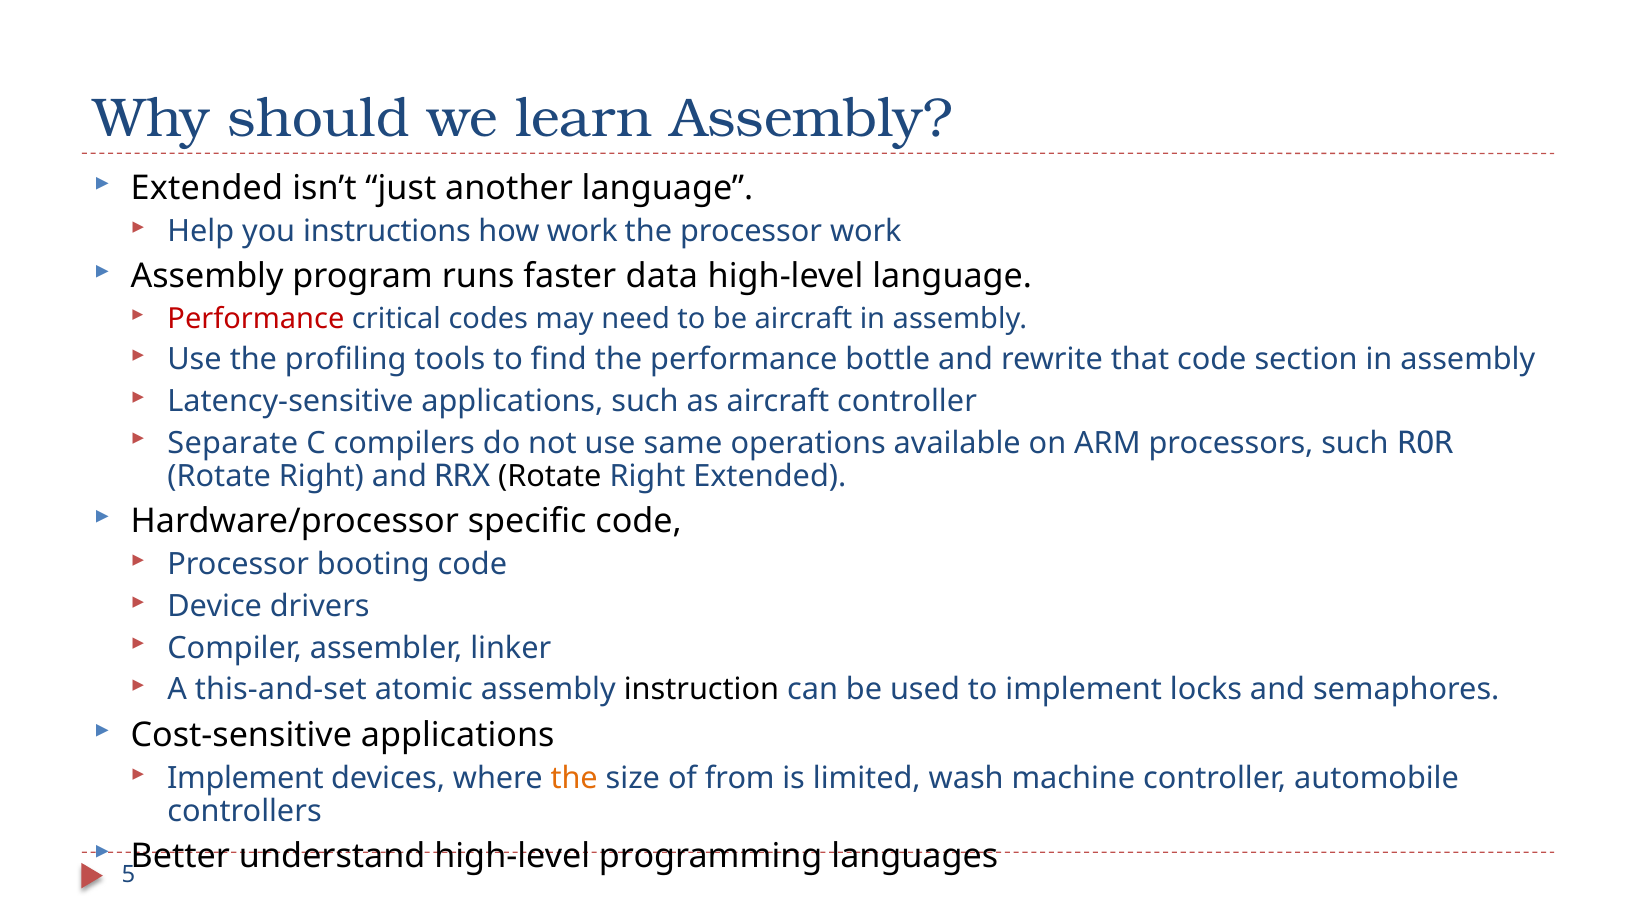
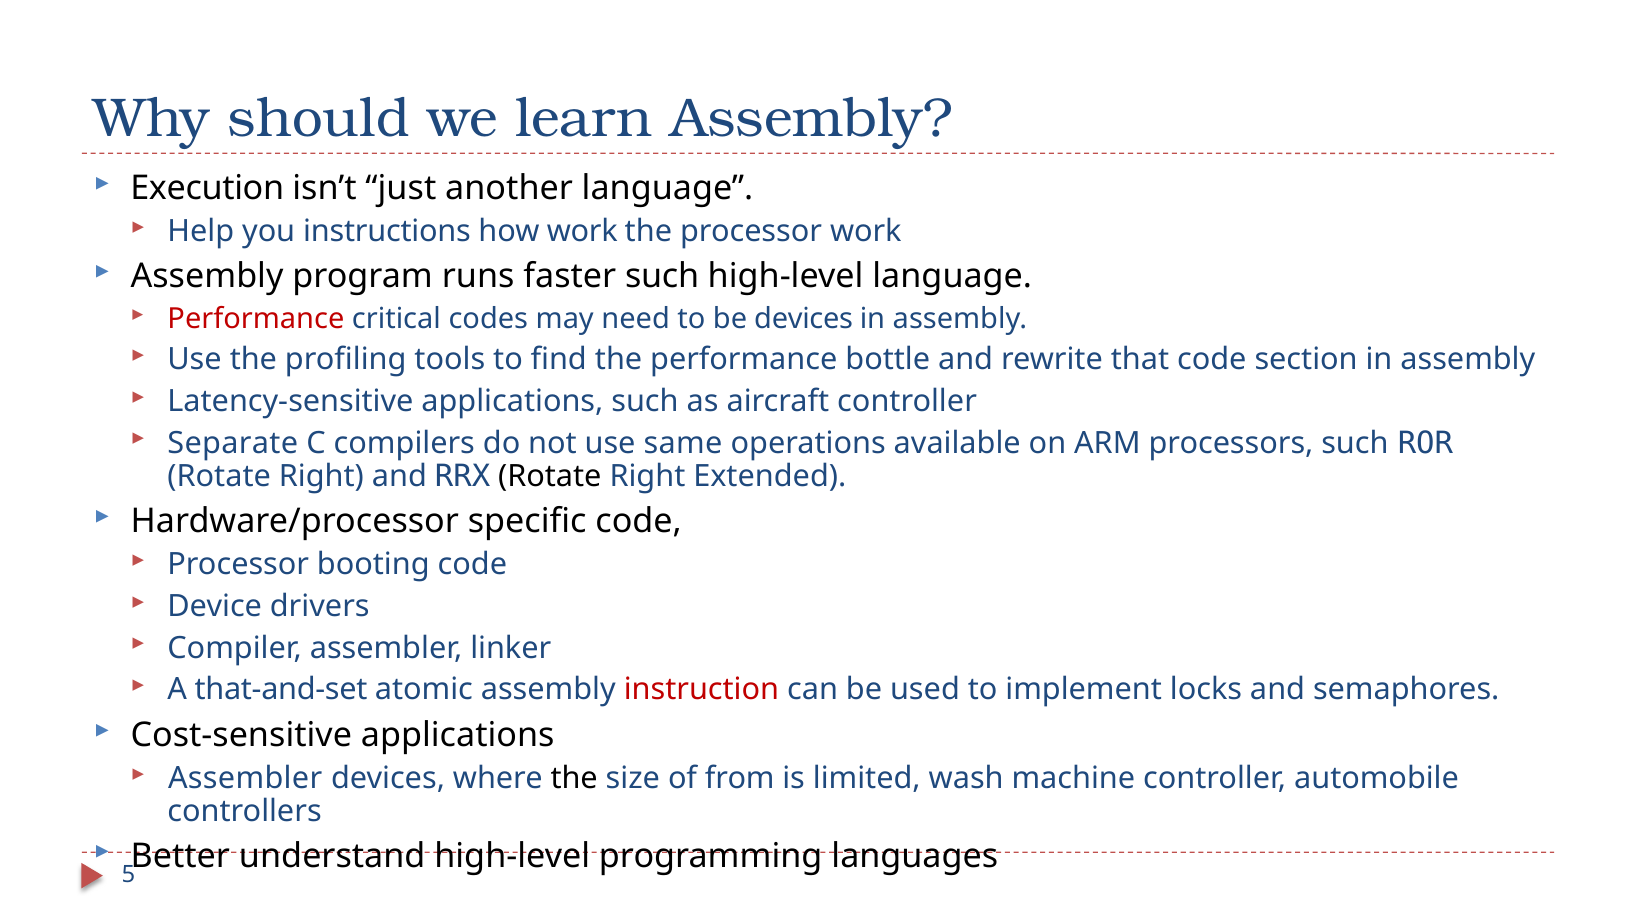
Extended: Extended -> Execution (207, 188)
faster data: data -> such (662, 277)
be aircraft: aircraft -> devices (804, 319)
this-and-set: this-and-set -> that-and-set (281, 690)
instruction colour: black -> red (701, 690)
Implement: Implement -> Assembler (245, 779)
the colour: orange -> black (574, 779)
